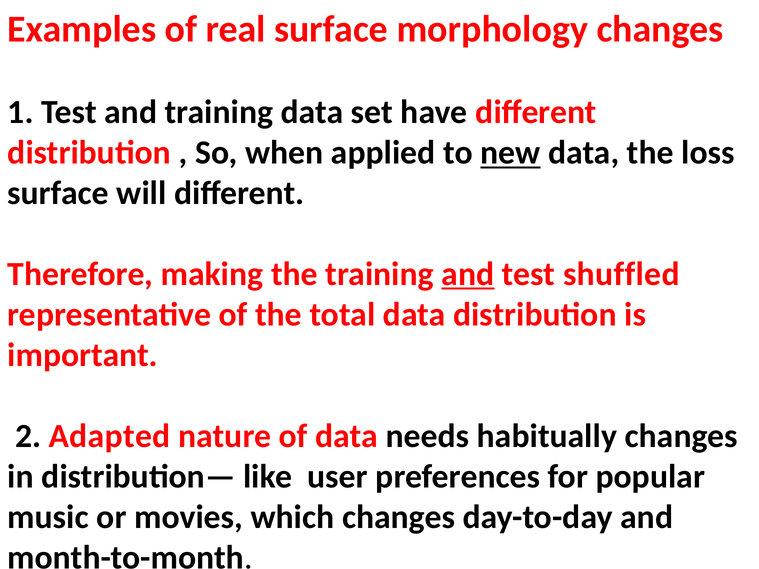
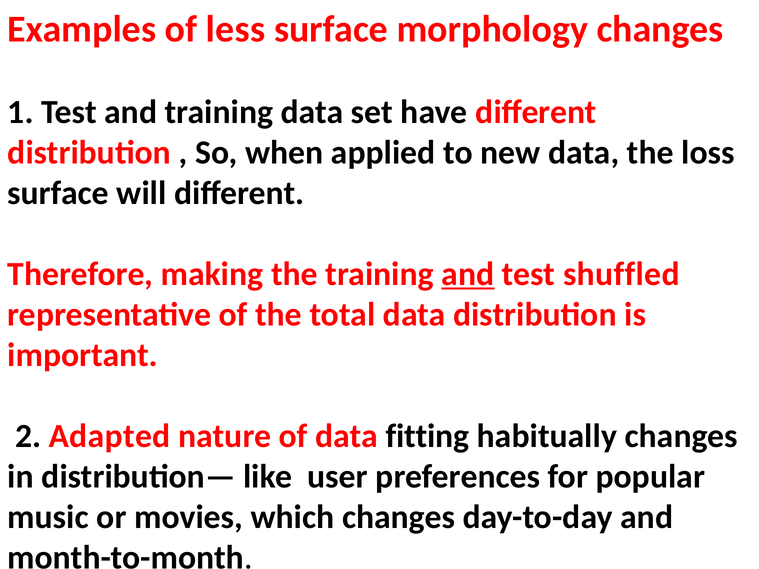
real: real -> less (235, 29)
new underline: present -> none (510, 153)
needs: needs -> fitting (427, 436)
